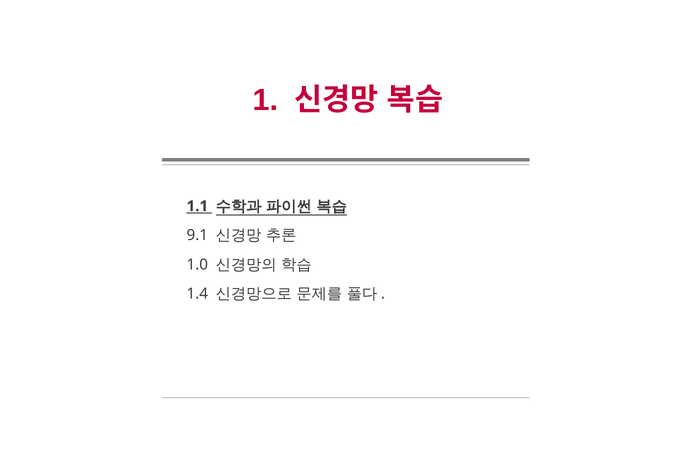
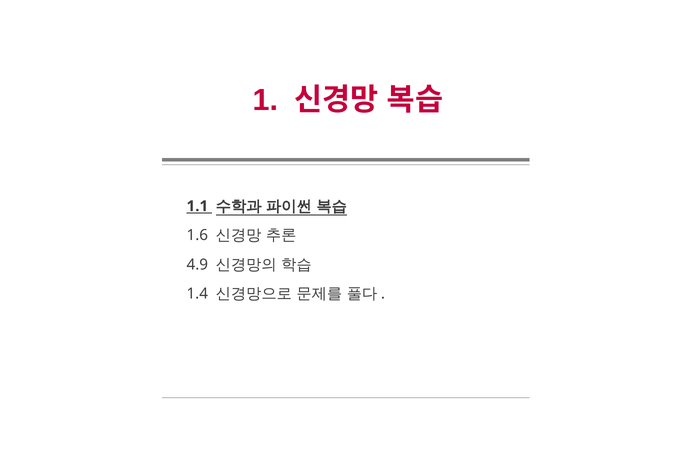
9.1: 9.1 -> 1.6 (197, 235)
1.0: 1.0 -> 4.9 (197, 264)
